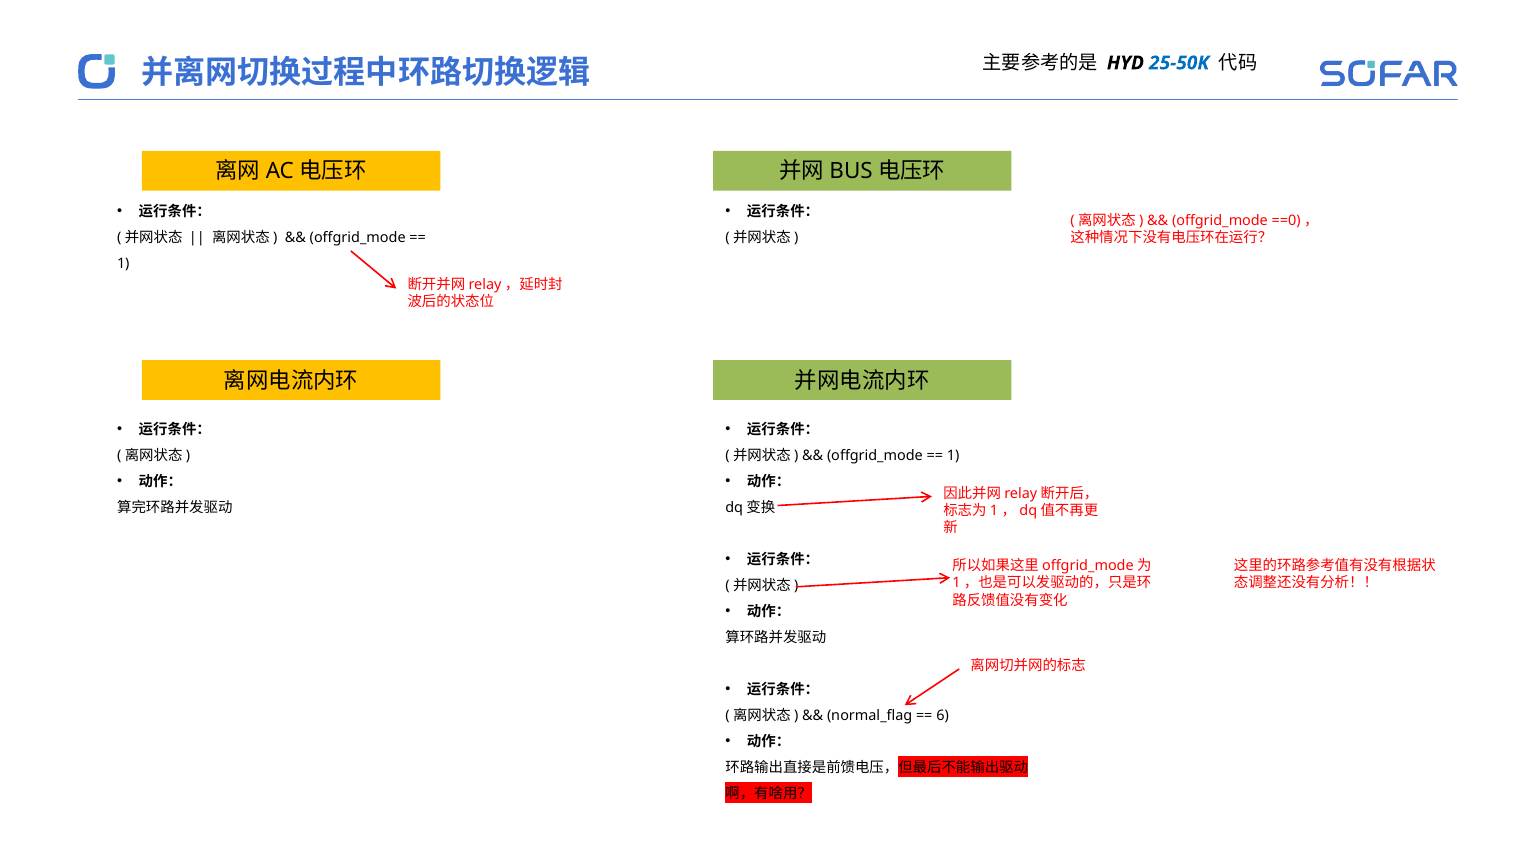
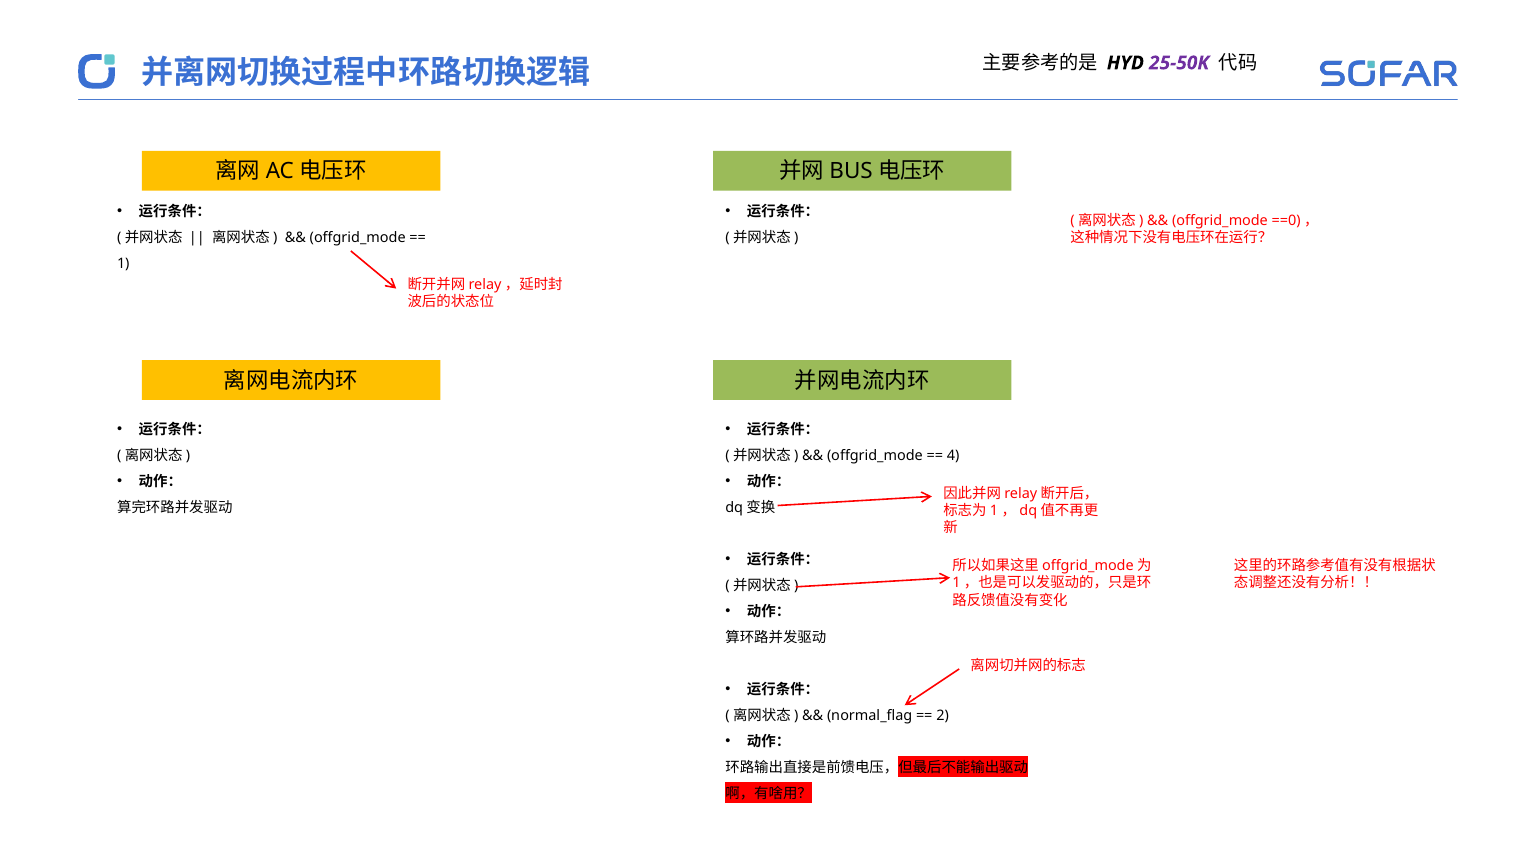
25-50K colour: blue -> purple (1179, 63)
1: 1 -> 4 (953, 455)
6: 6 -> 2 (943, 716)
